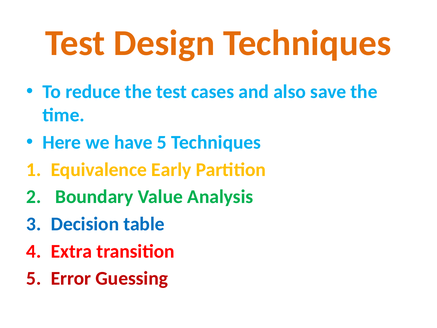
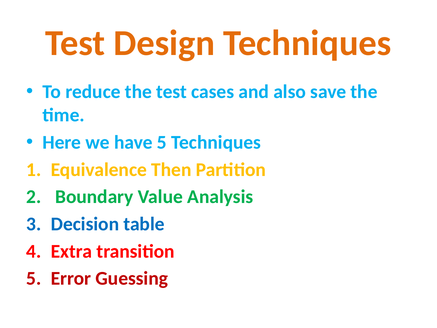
Early: Early -> Then (171, 169)
